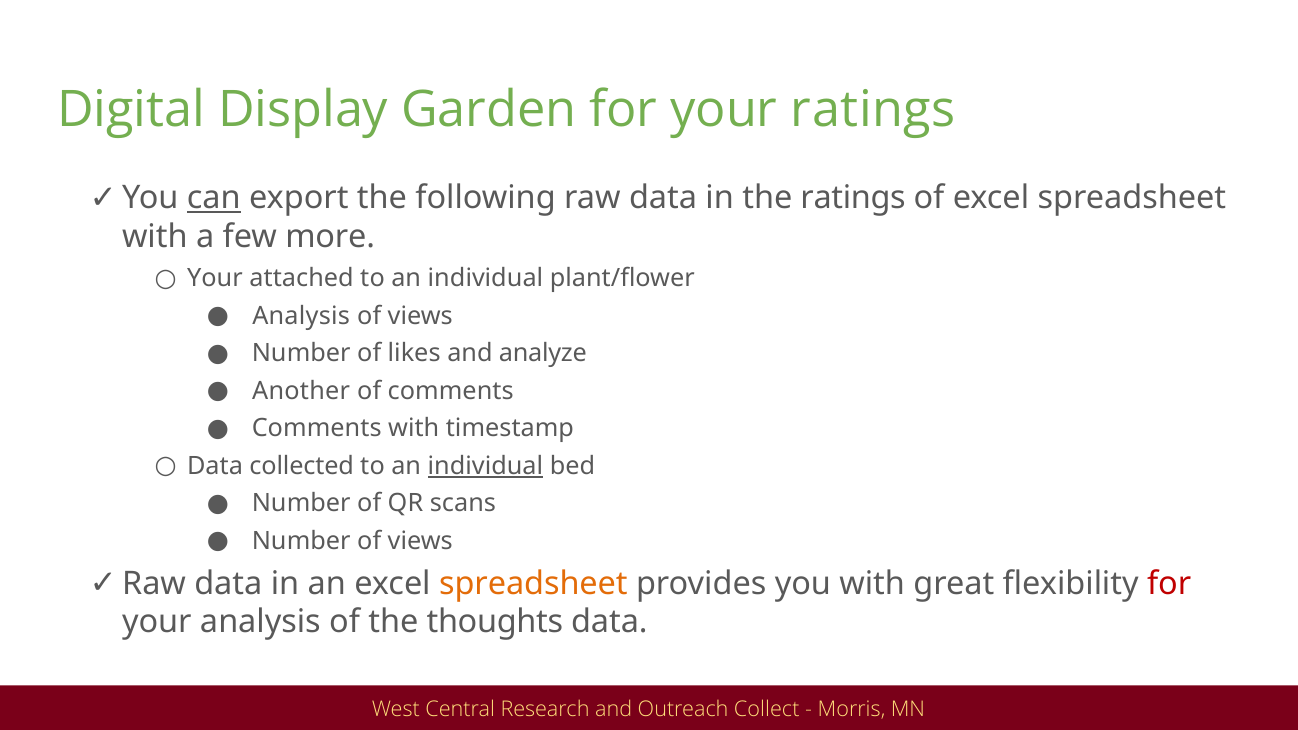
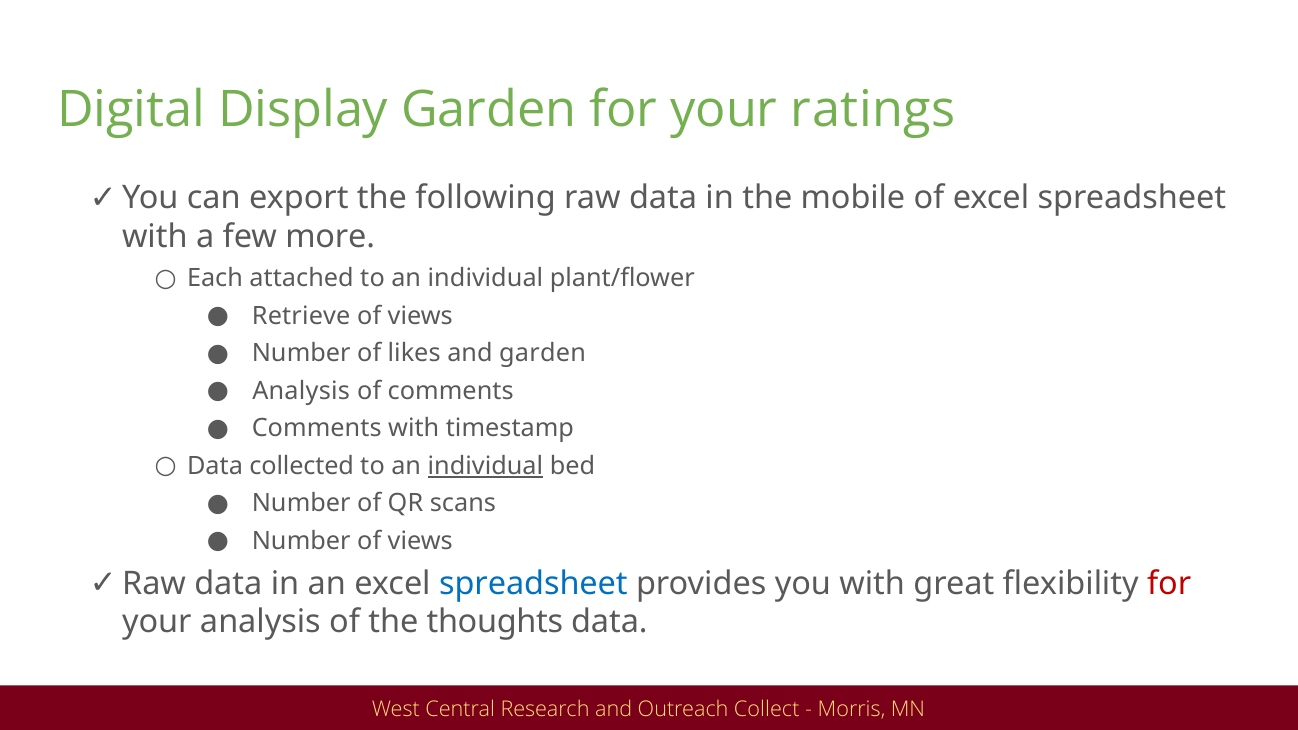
can underline: present -> none (214, 198)
the ratings: ratings -> mobile (853, 198)
Your: Your -> Each (215, 279)
Analysis: Analysis -> Retrieve (301, 316)
and analyze: analyze -> garden (543, 354)
Another: Another -> Analysis (301, 391)
spreadsheet colour: orange -> blue (533, 583)
